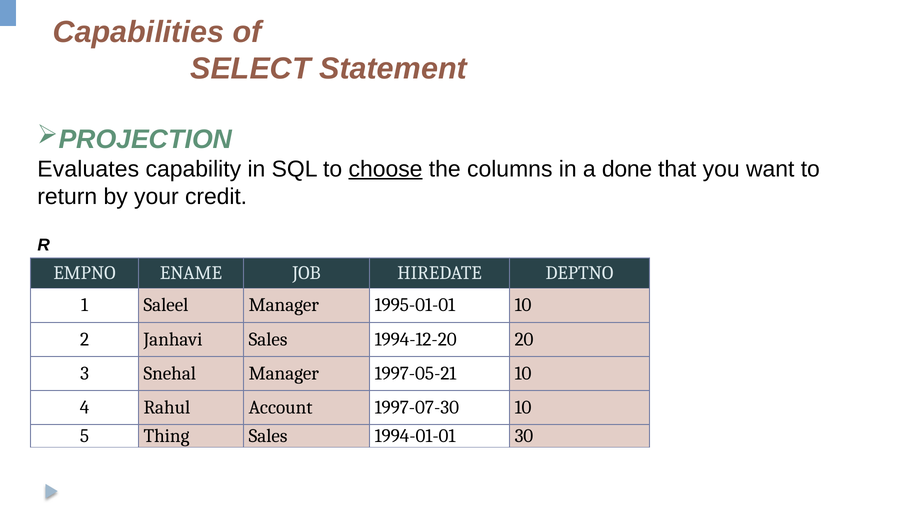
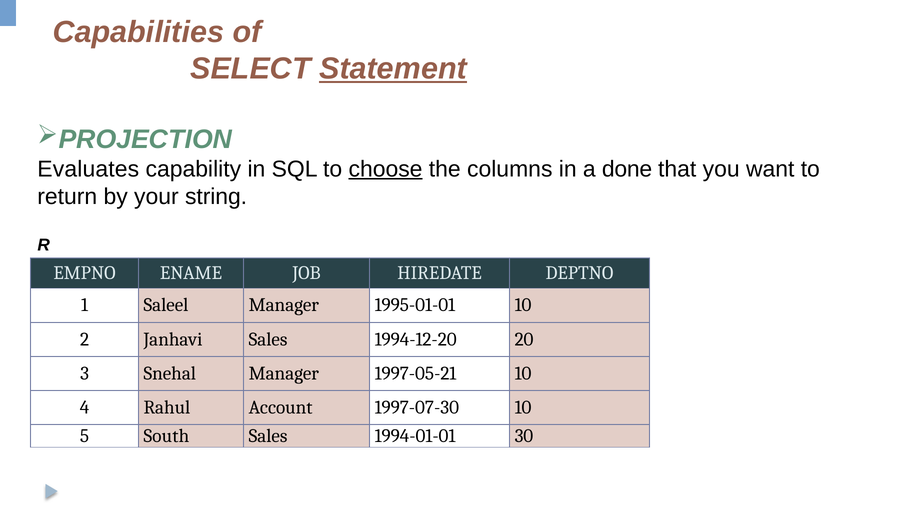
Statement underline: none -> present (393, 69)
credit: credit -> string (216, 196)
Thing: Thing -> South (166, 436)
